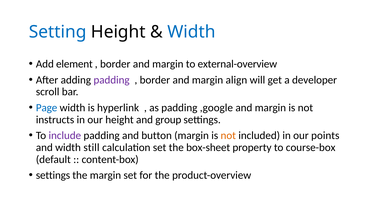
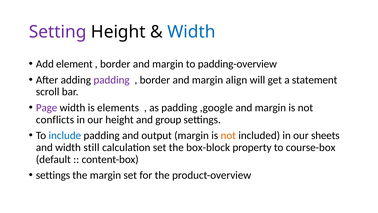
Setting colour: blue -> purple (58, 32)
external-overview: external-overview -> padding-overview (237, 64)
developer: developer -> statement (315, 80)
Page colour: blue -> purple (47, 108)
hyperlink: hyperlink -> elements (118, 108)
instructs: instructs -> conflicts (55, 119)
include colour: purple -> blue (65, 135)
button: button -> output (157, 135)
points: points -> sheets (325, 135)
box-sheet: box-sheet -> box-block (208, 147)
